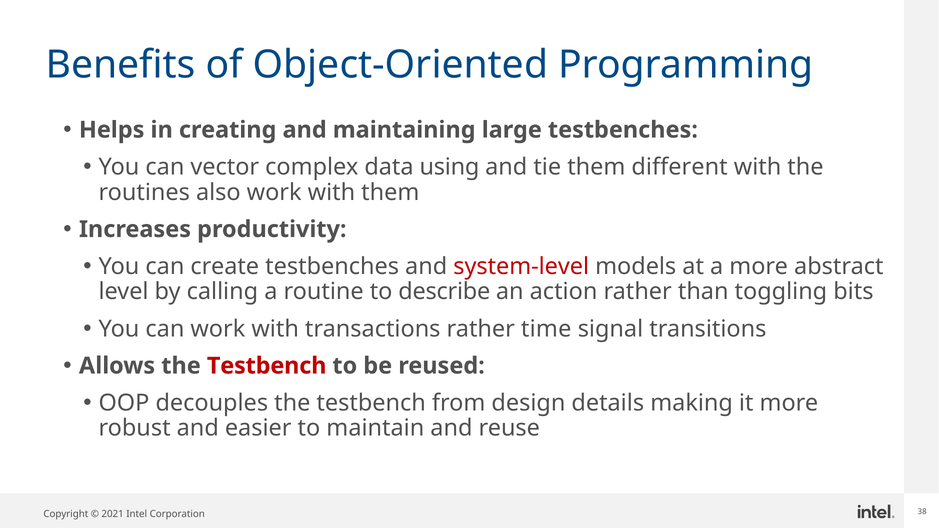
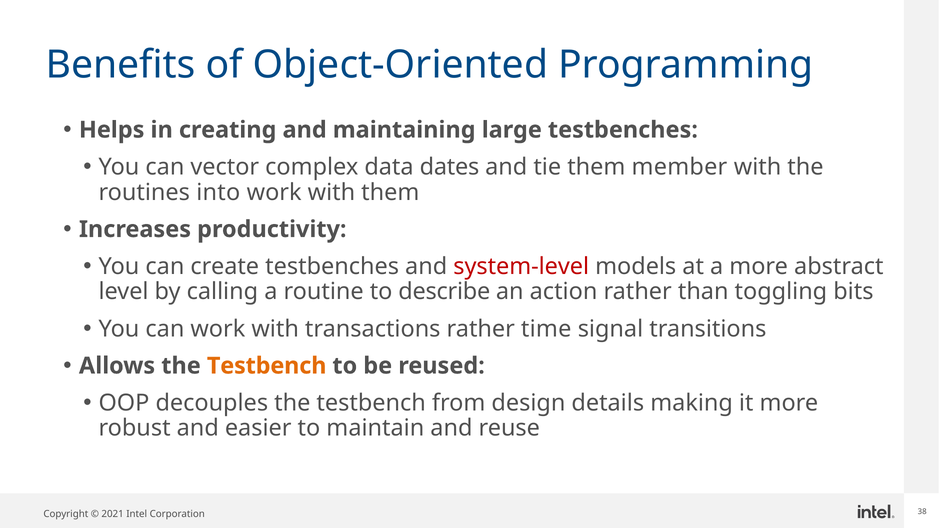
using: using -> dates (450, 167)
different: different -> member (679, 167)
also: also -> into (218, 192)
Testbench colour: red -> orange (267, 366)
